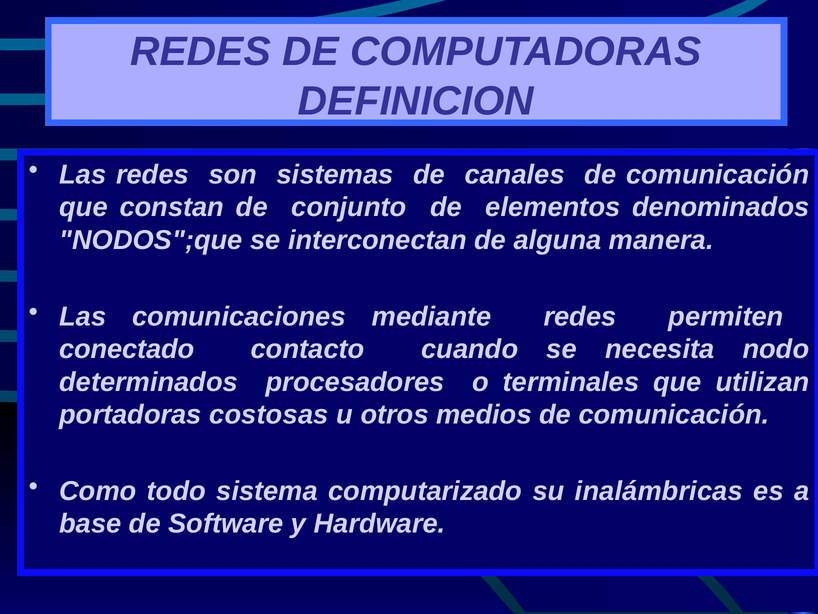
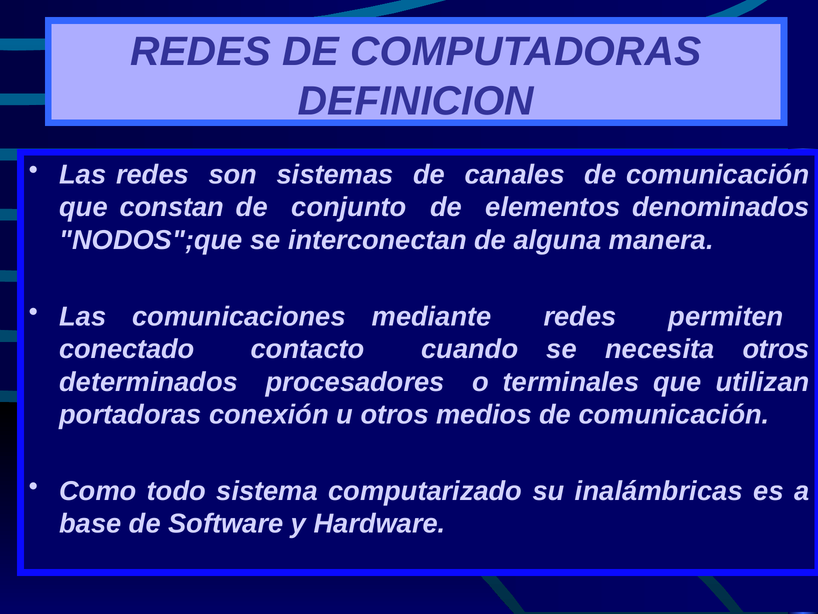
necesita nodo: nodo -> otros (776, 349)
costosas: costosas -> conexión (269, 414)
